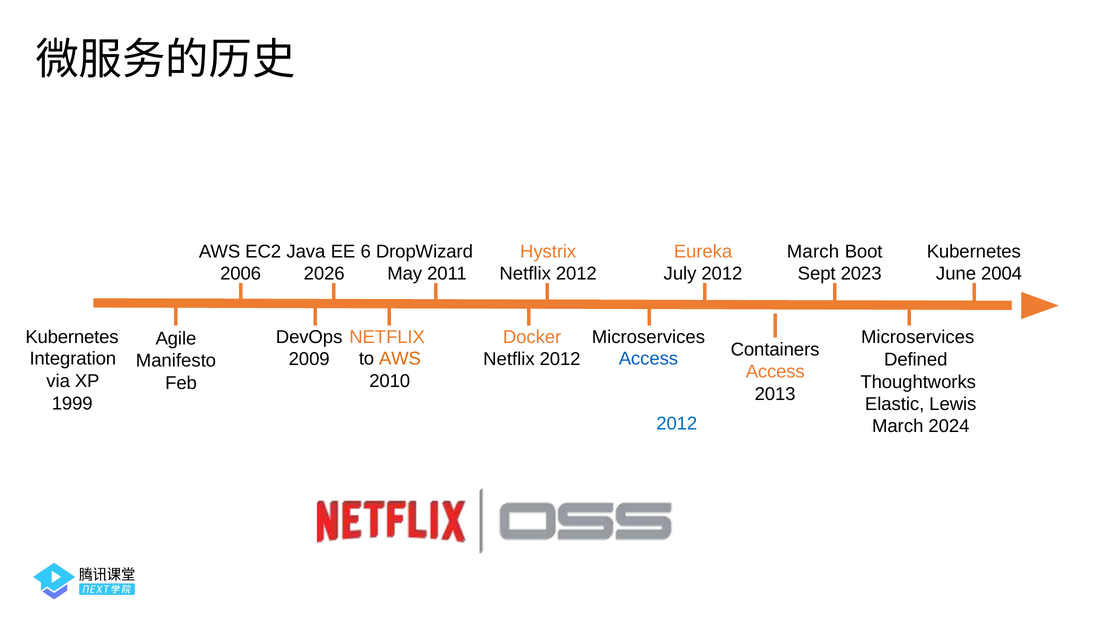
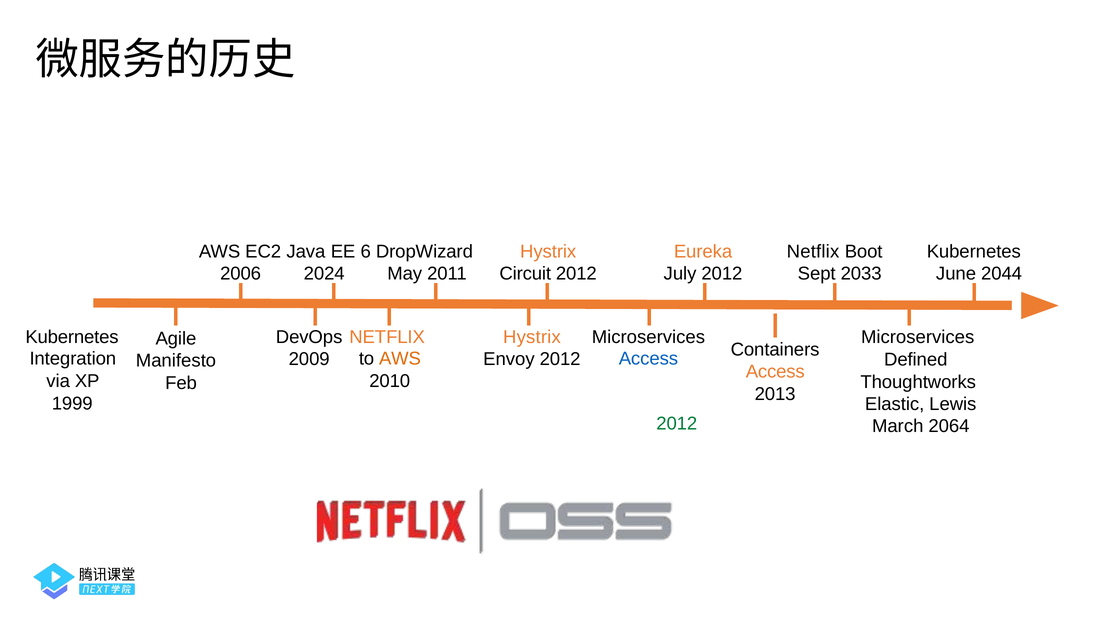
March: March -> Netflix (813, 252)
2026: 2026 -> 2024 (324, 274)
Netflix: Netflix -> Circuit (525, 274)
2023: 2023 -> 2033 (861, 274)
2004: 2004 -> 2044 (1002, 274)
Agile Docker: Docker -> Hystrix (532, 337)
Netflix: Netflix -> Envoy (509, 359)
2012 colour: blue -> green (677, 424)
2024: 2024 -> 2064 (949, 426)
